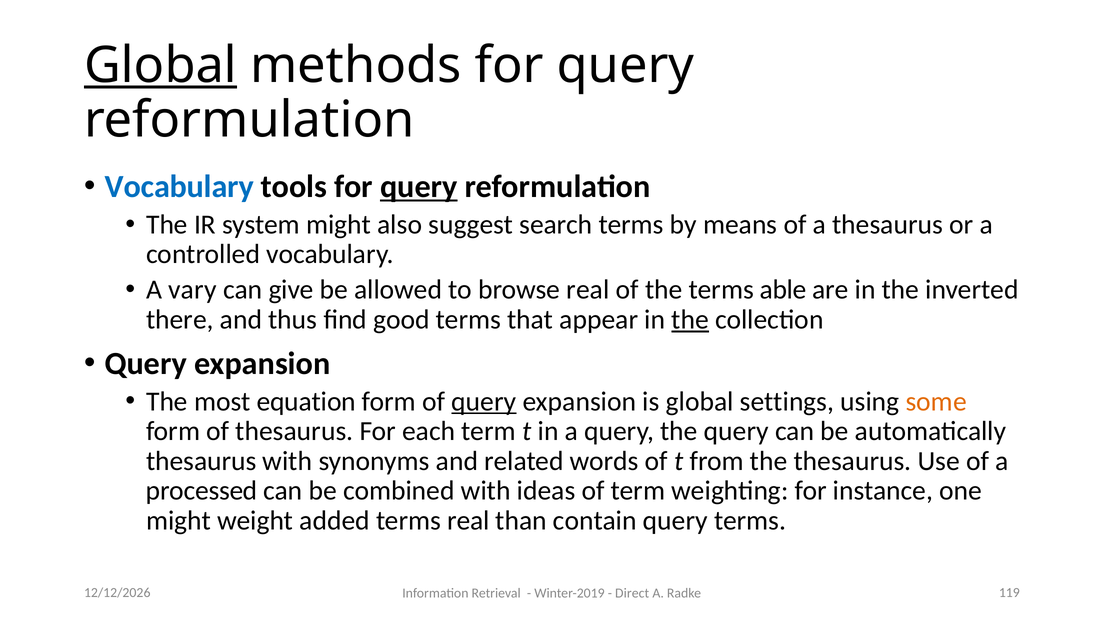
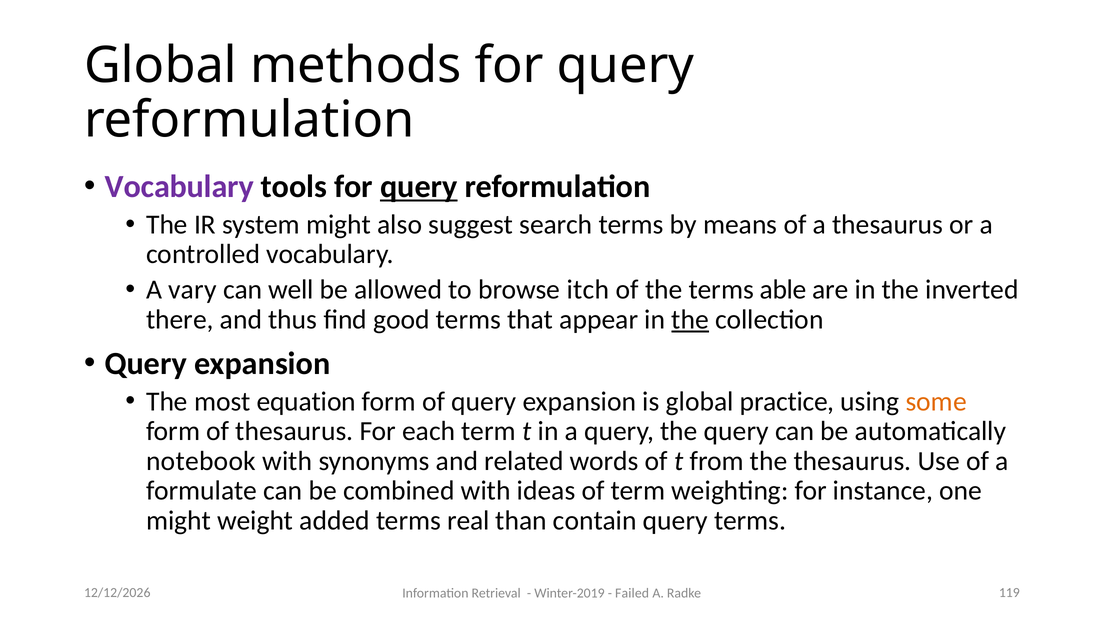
Global underline: present -> none (161, 65)
Vocabulary colour: blue -> purple (179, 186)
give: give -> well (291, 290)
browse real: real -> itch (588, 290)
query underline: present -> none (484, 401)
settings: settings -> practice (787, 401)
thesaurus: thesaurus -> notebook (201, 461)
processed: processed -> formulate (202, 491)
Direct: Direct -> Failed (632, 593)
